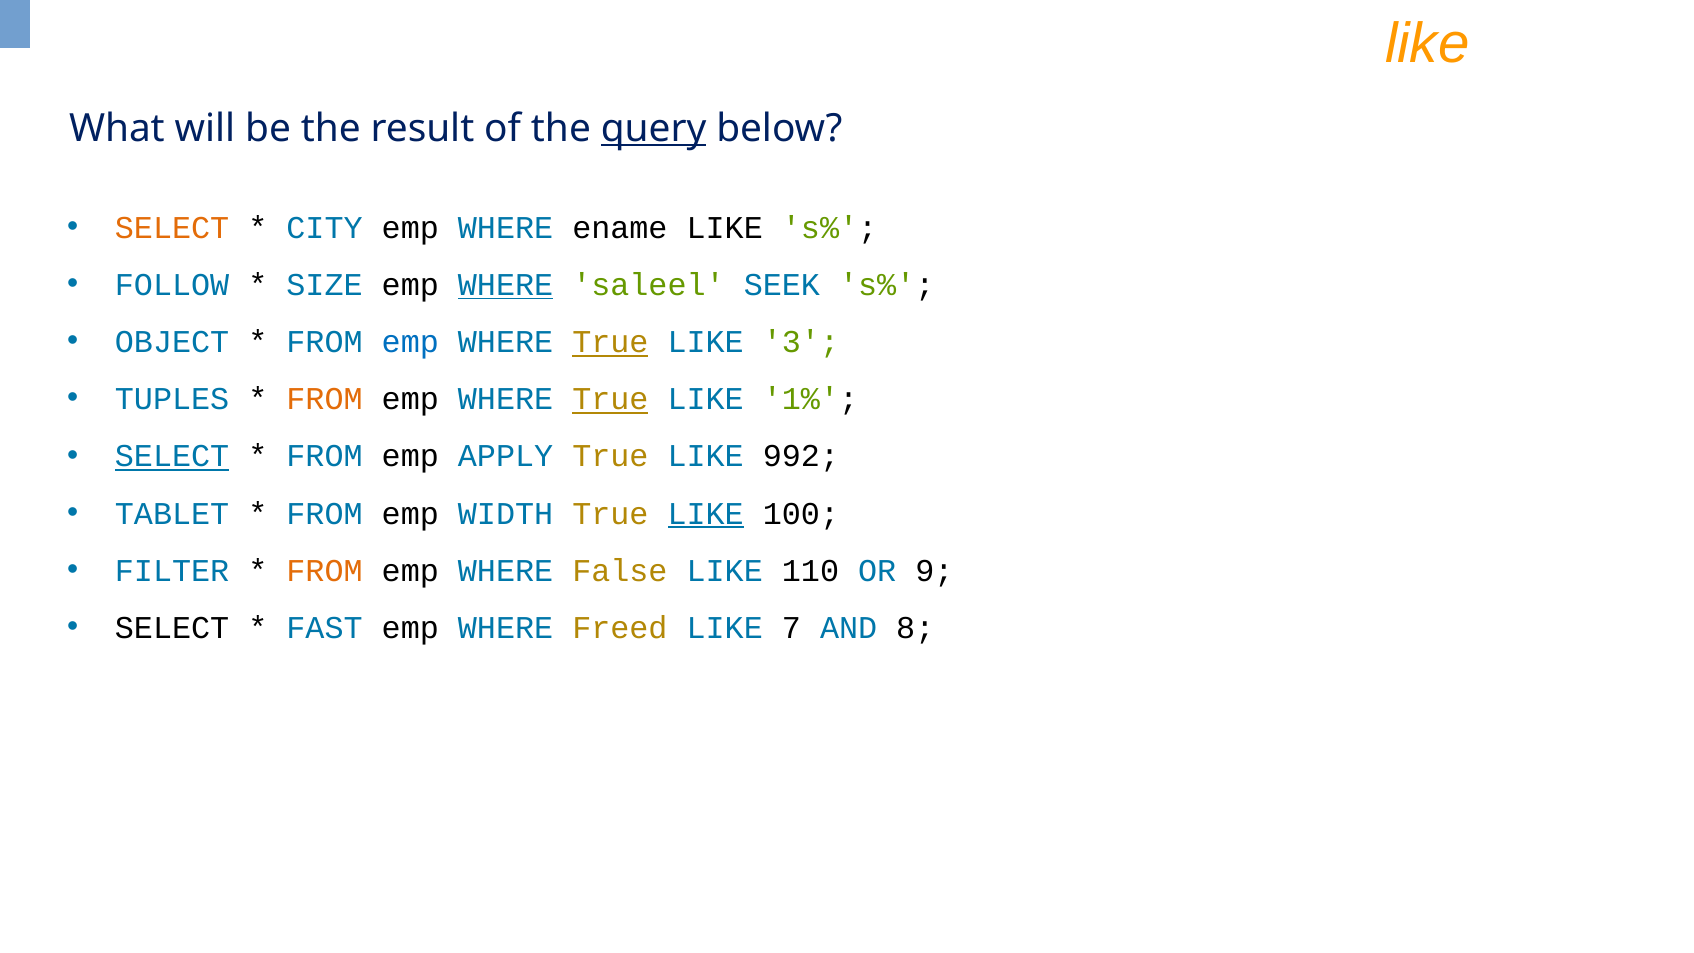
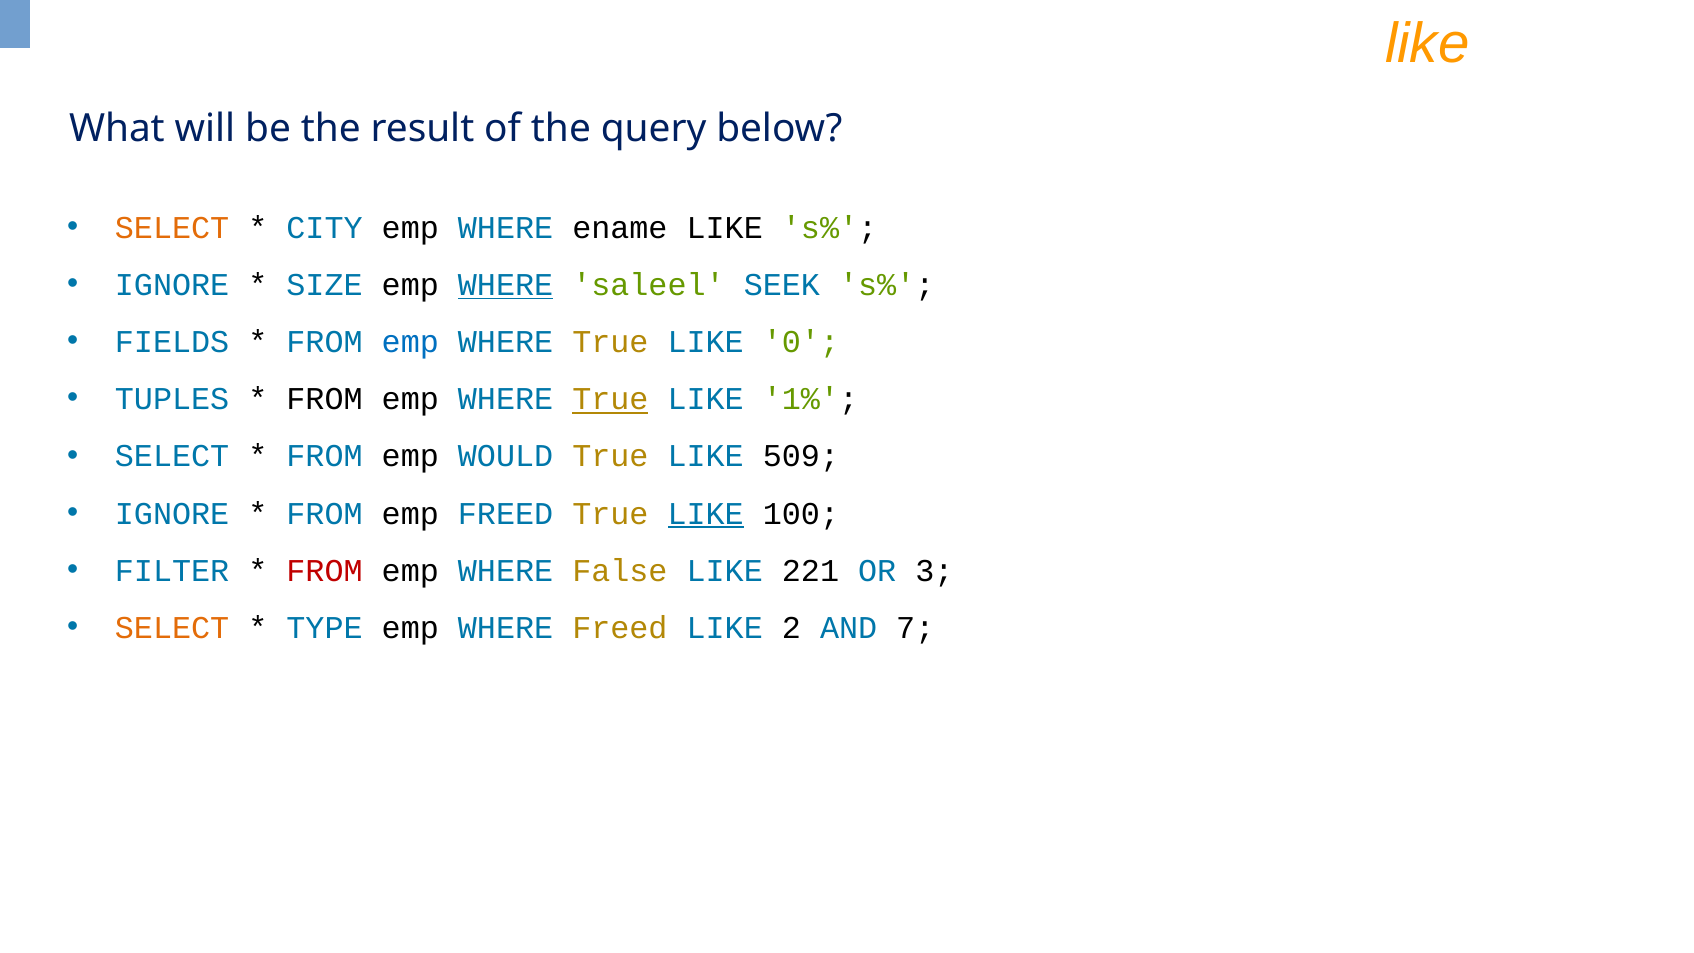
query underline: present -> none (654, 128)
FOLLOW: FOLLOW -> IGNORE (172, 285)
OBJECT: OBJECT -> FIELDS (172, 342)
True underline: present -> none (610, 342)
3: 3 -> 0 (801, 342)
FROM colour: orange -> black (325, 399)
SELECT underline: present -> none (172, 456)
APPLY: APPLY -> WOULD (506, 456)
992: 992 -> 509 (801, 456)
TABLET: TABLET -> IGNORE (172, 513)
emp WIDTH: WIDTH -> FREED (506, 513)
FROM colour: orange -> red (325, 571)
110: 110 -> 221 (810, 571)
9: 9 -> 3 (934, 571)
SELECT colour: black -> orange (172, 628)
FAST: FAST -> TYPE (325, 628)
7: 7 -> 2 (791, 628)
8: 8 -> 7 (915, 628)
